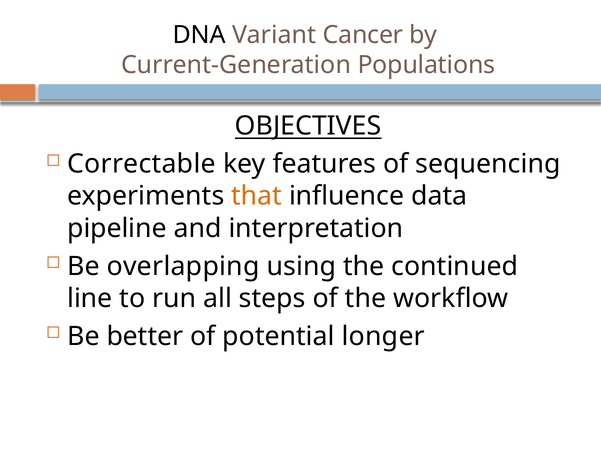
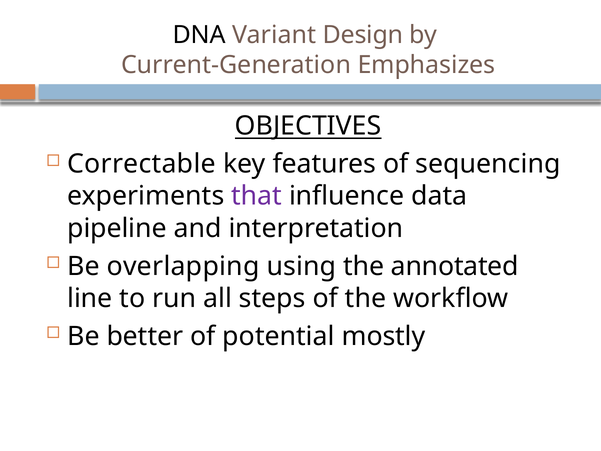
Cancer: Cancer -> Design (363, 35)
Populations: Populations -> Emphasizes (426, 65)
that colour: orange -> purple (257, 196)
continued: continued -> annotated (455, 266)
longer: longer -> mostly (383, 336)
